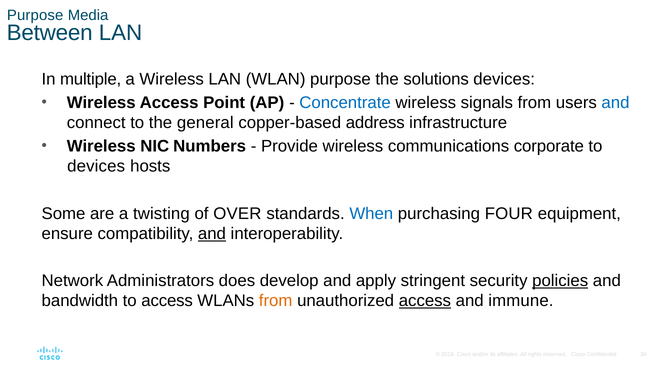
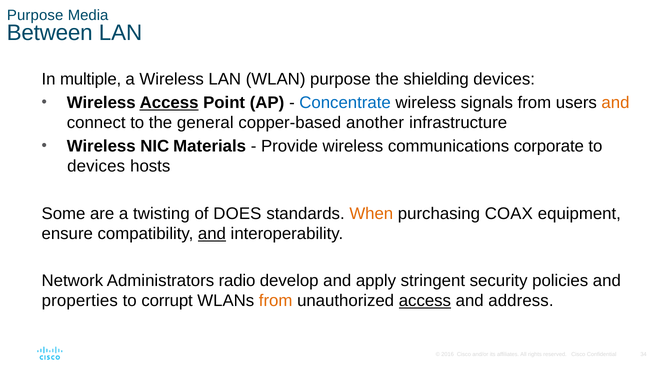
solutions: solutions -> shielding (436, 79)
Access underline: none -> present (169, 103)
and colour: blue -> orange (616, 103)
address: address -> another (375, 123)
Numbers: Numbers -> Materials (210, 146)
OVER: OVER -> DOES (237, 213)
When colour: blue -> orange (371, 213)
FOUR: FOUR -> COAX (509, 213)
does: does -> radio (237, 281)
policies underline: present -> none (560, 281)
bandwidth: bandwidth -> properties (80, 301)
to access: access -> corrupt (167, 301)
immune: immune -> address (521, 301)
